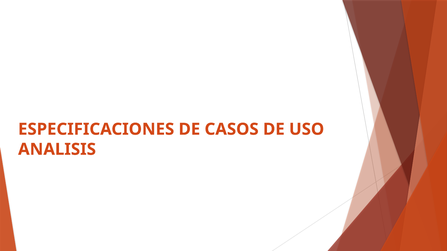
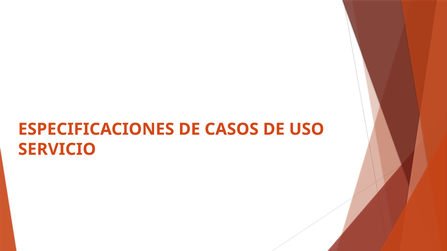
ANALISIS: ANALISIS -> SERVICIO (57, 150)
